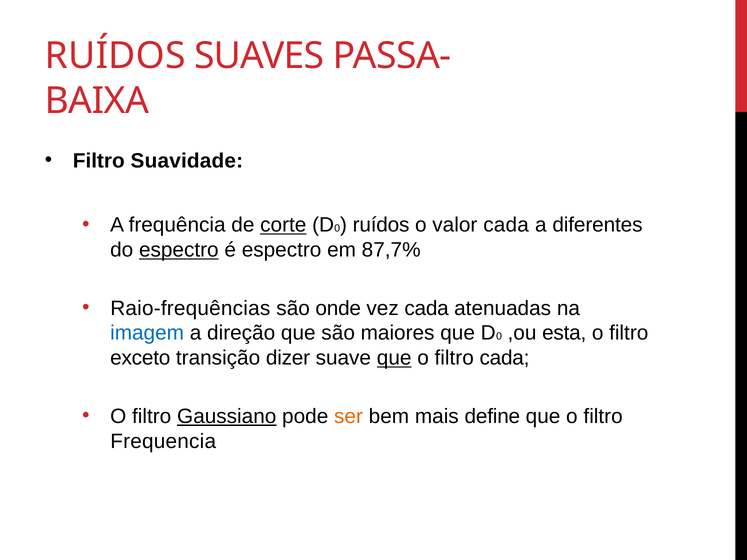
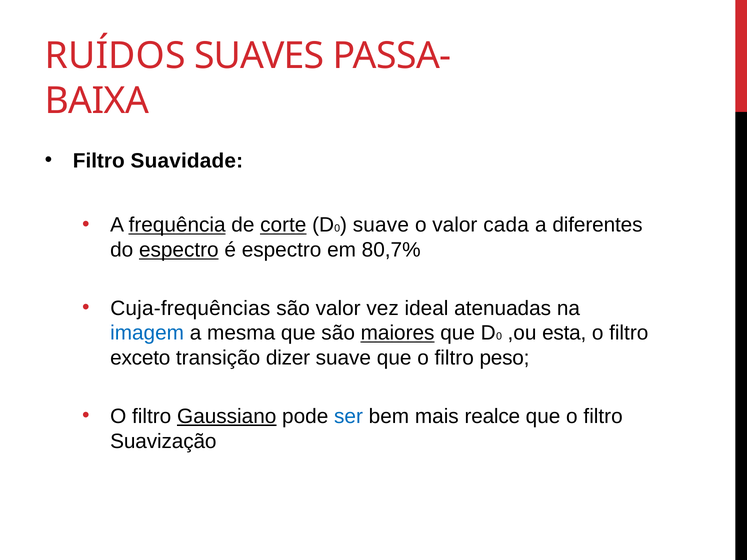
frequência underline: none -> present (177, 225)
ruídos: ruídos -> suave (381, 225)
87,7%: 87,7% -> 80,7% (391, 250)
Raio-frequências: Raio-frequências -> Cuja-frequências (190, 308)
são onde: onde -> valor (338, 308)
vez cada: cada -> ideal (426, 308)
direção: direção -> mesma (241, 333)
maiores underline: none -> present (398, 333)
que underline: present -> none (394, 358)
filtro cada: cada -> peso (504, 358)
ser colour: orange -> blue (348, 416)
define: define -> realce (492, 416)
Frequencia: Frequencia -> Suavização (163, 441)
